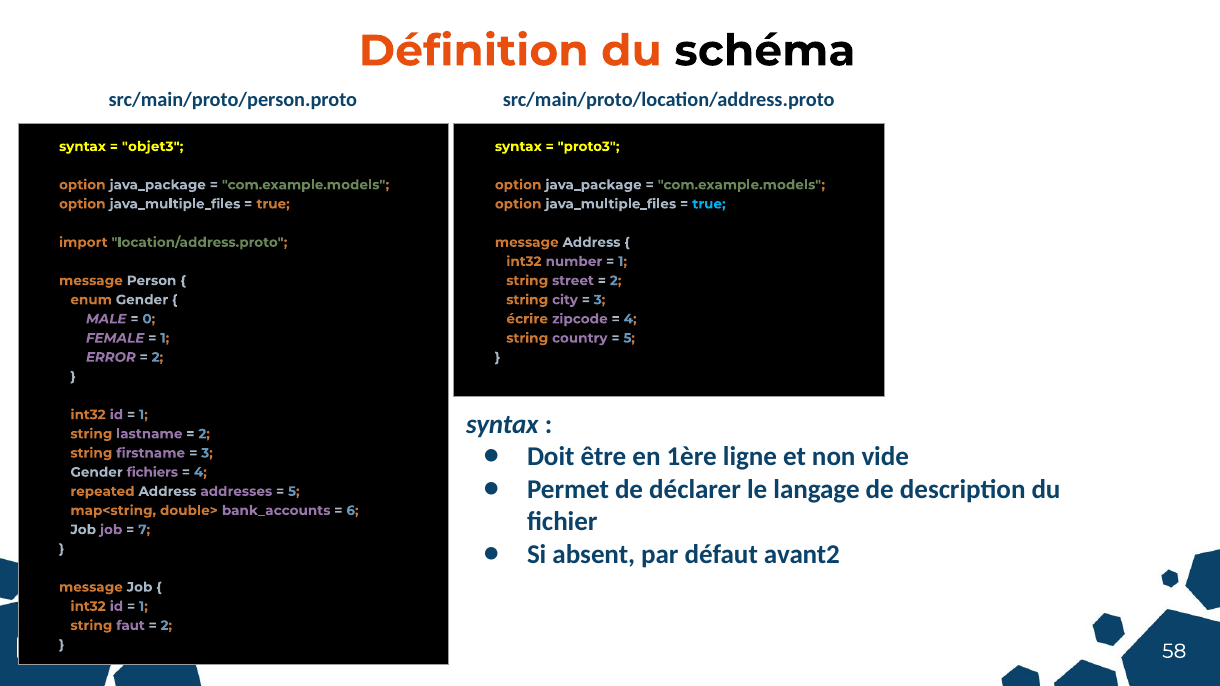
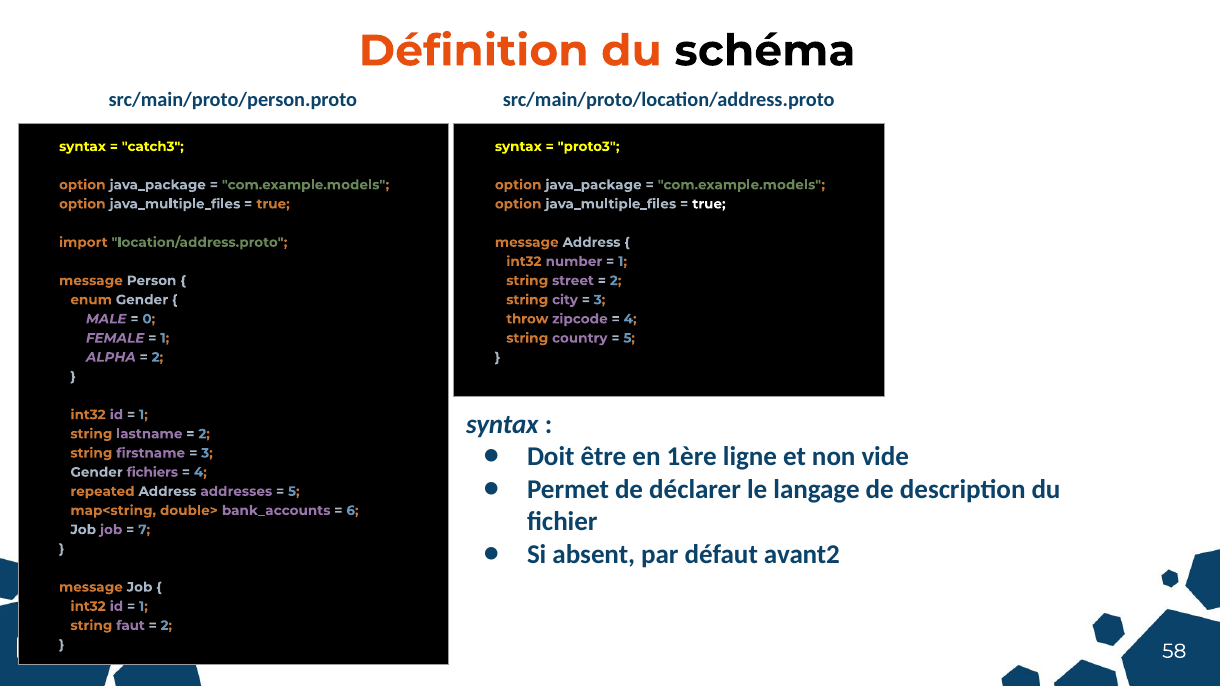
objet3: objet3 -> catch3 (153, 147)
true colour: light blue -> white (709, 204)
écrire: écrire -> throw (527, 319)
ERROR: ERROR -> ALPHA (111, 357)
